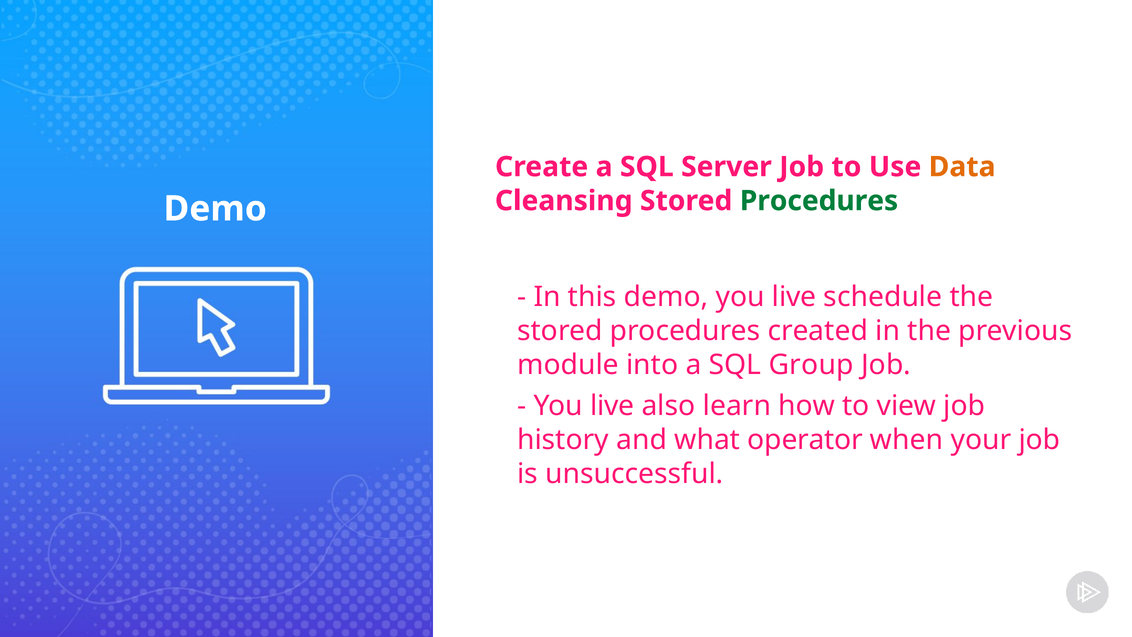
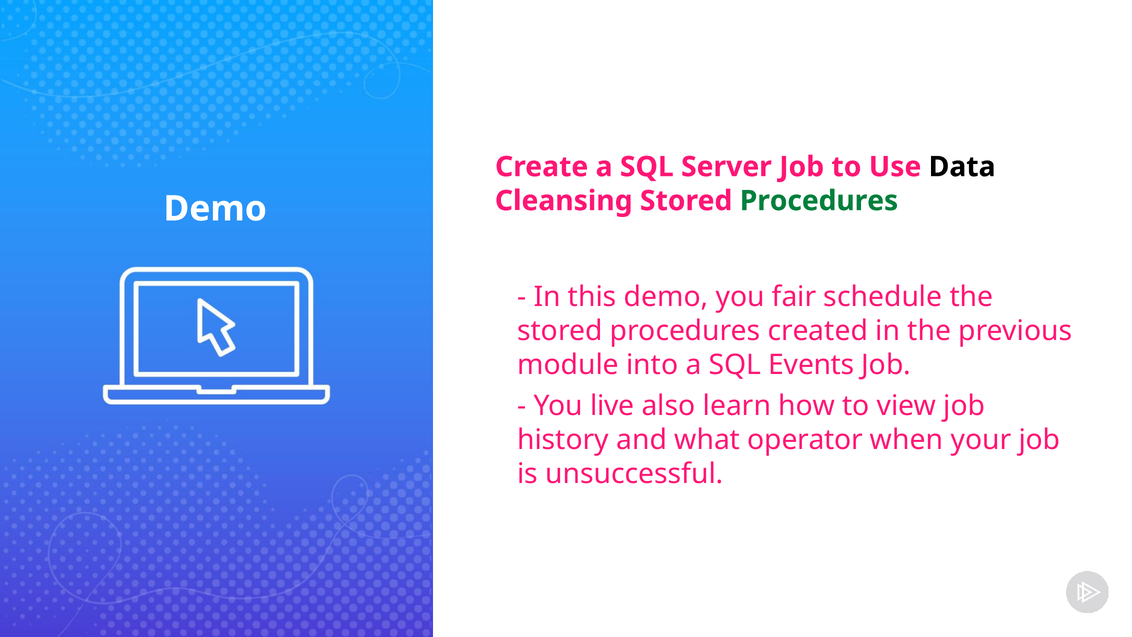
Data colour: orange -> black (962, 167)
demo you live: live -> fair (794, 297)
Group: Group -> Events (811, 365)
